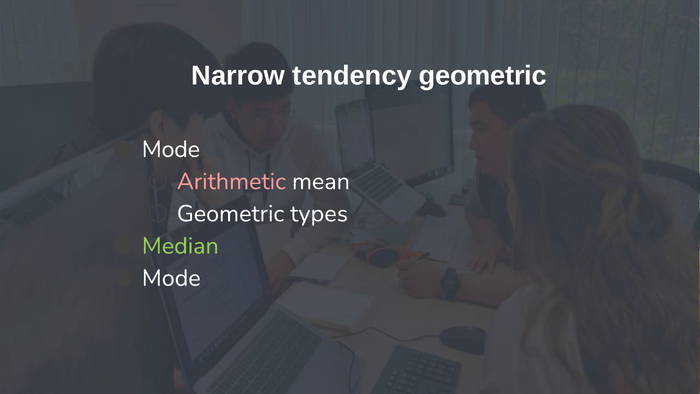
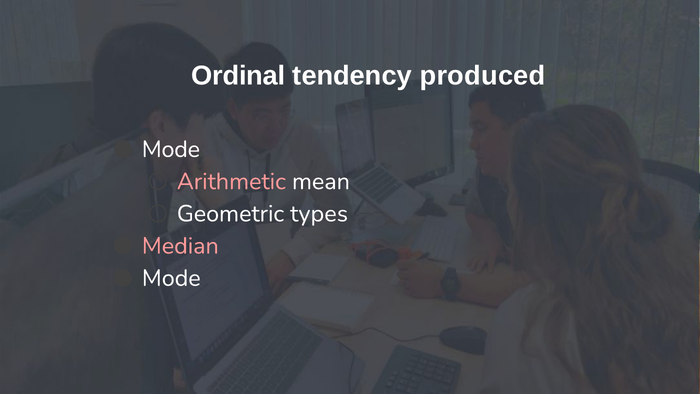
Narrow: Narrow -> Ordinal (238, 76)
tendency geometric: geometric -> produced (483, 76)
Median colour: light green -> pink (180, 246)
